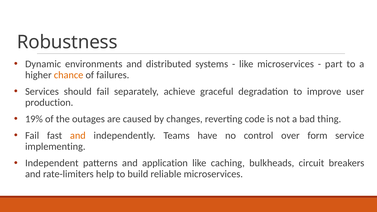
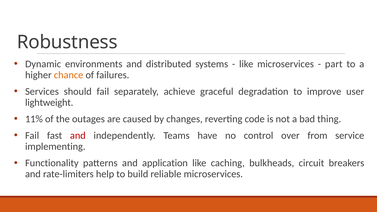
production: production -> lightweight (49, 102)
19%: 19% -> 11% (34, 119)
and colour: orange -> red (78, 136)
form: form -> from (317, 136)
Independent: Independent -> Functionality (52, 163)
